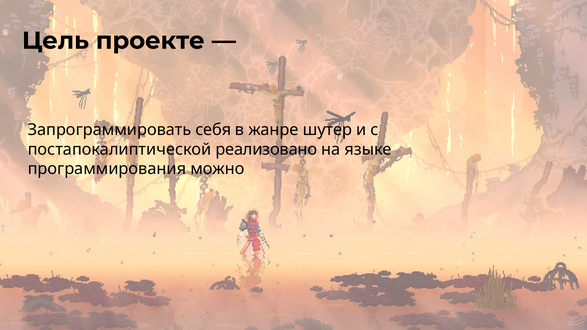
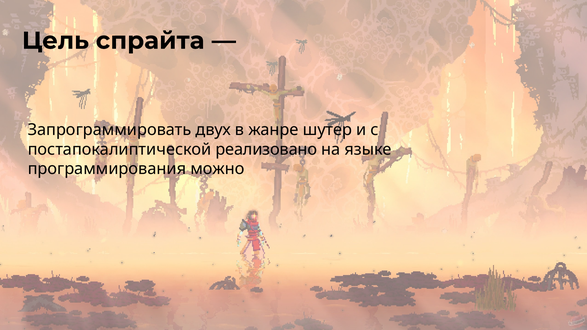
проекте: проекте -> спрайта (150, 41)
себя: себя -> двух (213, 130)
